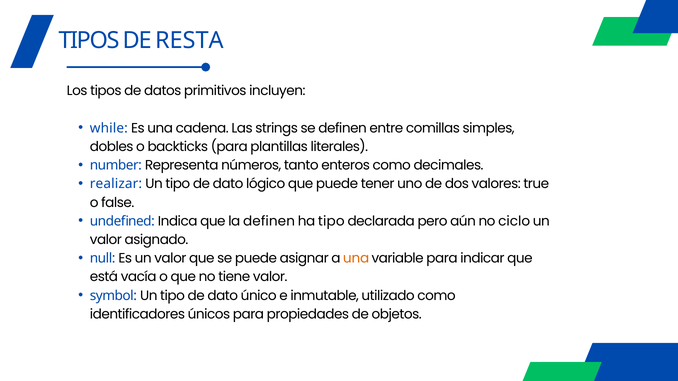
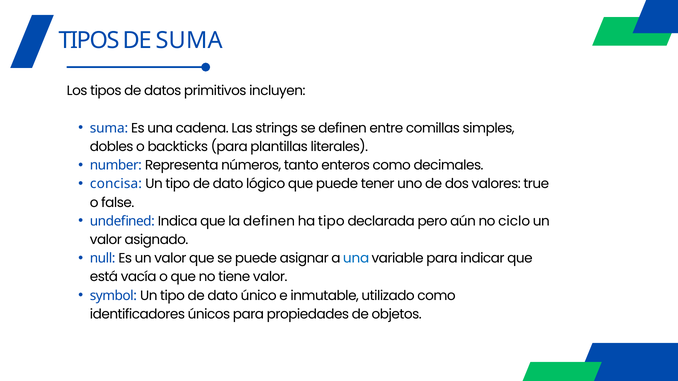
DE RESTA: RESTA -> SUMA (189, 41)
while: while -> suma (109, 128)
realizar: realizar -> concisa (116, 184)
una colour: orange -> blue (356, 259)
